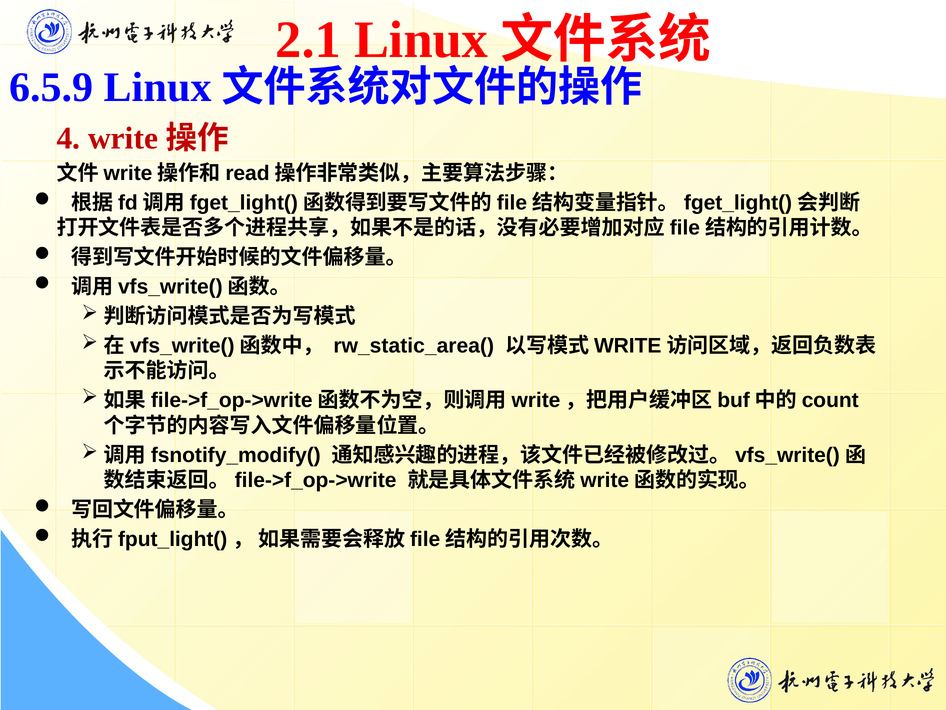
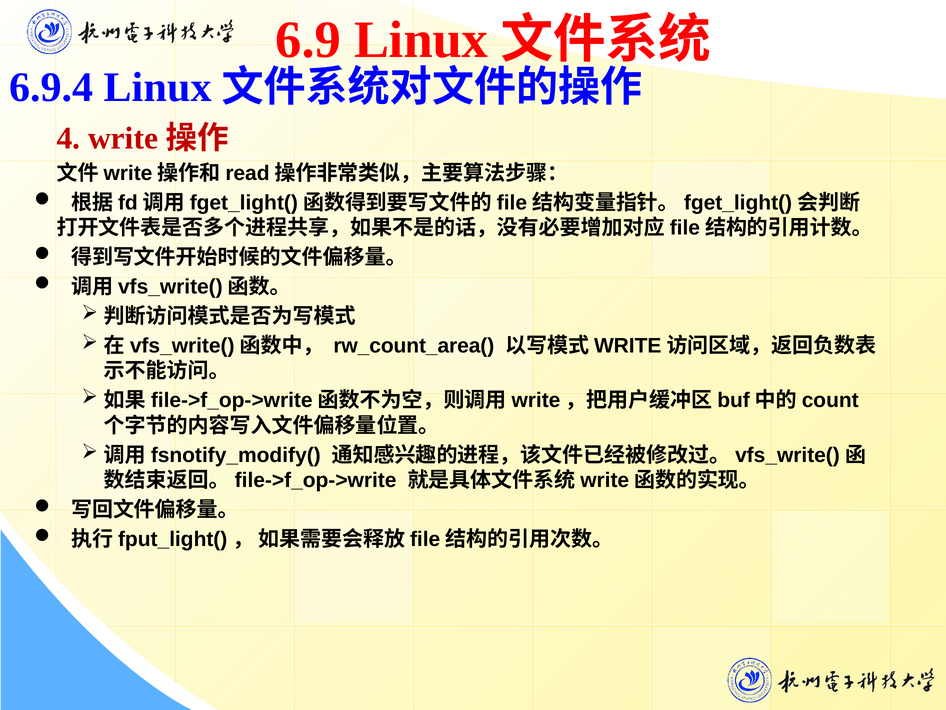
2.1: 2.1 -> 6.9 (308, 40)
6.5.9: 6.5.9 -> 6.9.4 (51, 87)
rw_static_area(: rw_static_area( -> rw_count_area( (414, 346)
